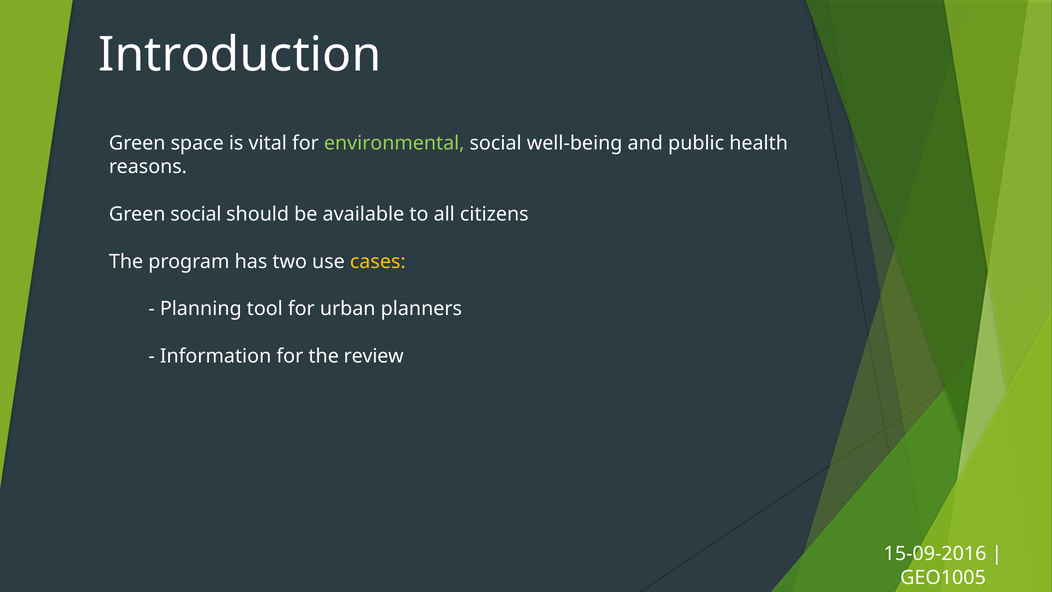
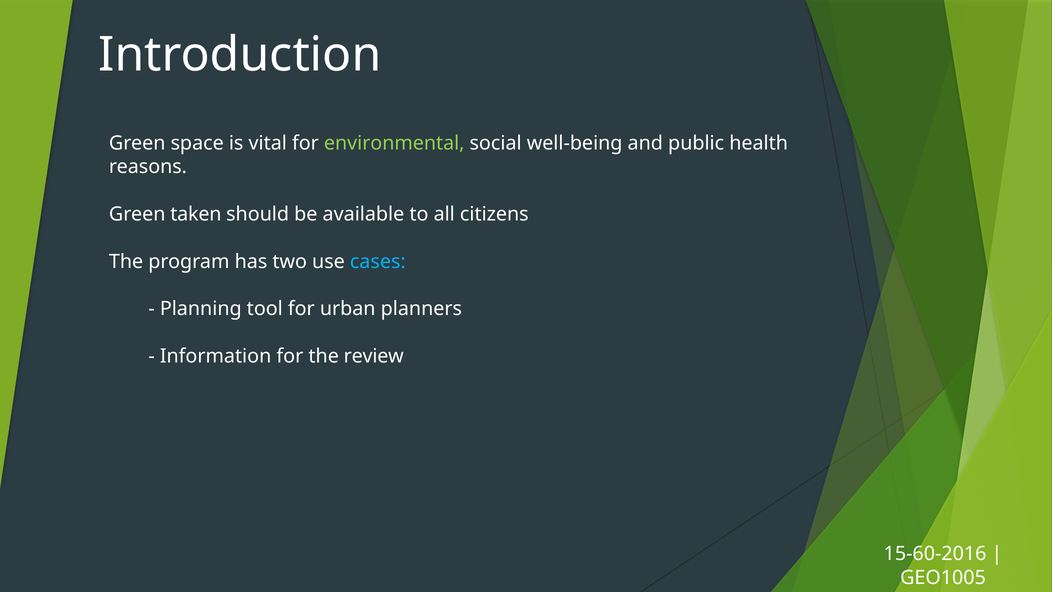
Green social: social -> taken (196, 214)
cases colour: yellow -> light blue (378, 261)
15-09-2016: 15-09-2016 -> 15-60-2016 (935, 554)
